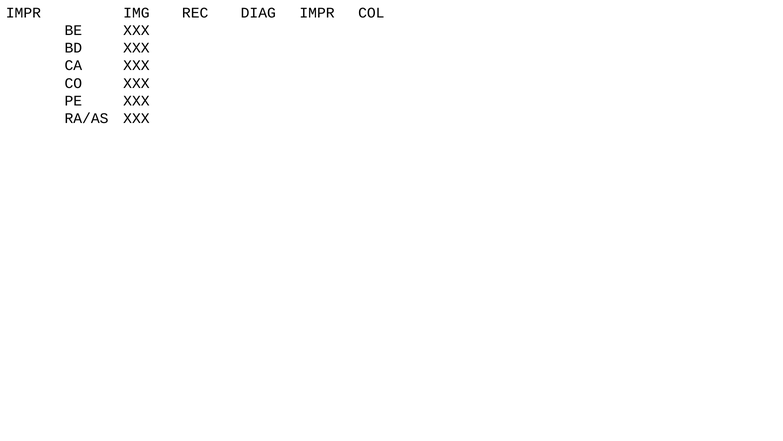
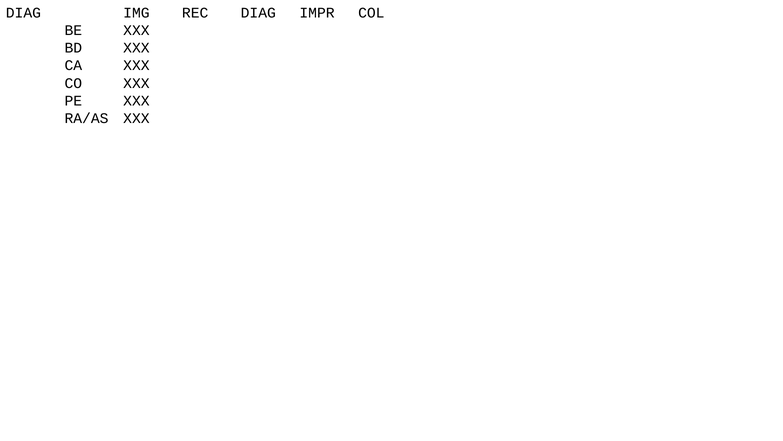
IMPR: IMPR -> DIAG (23, 13)
